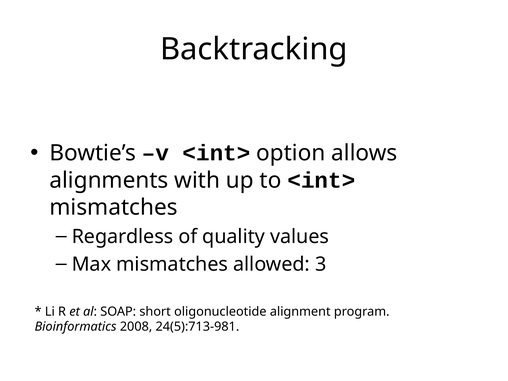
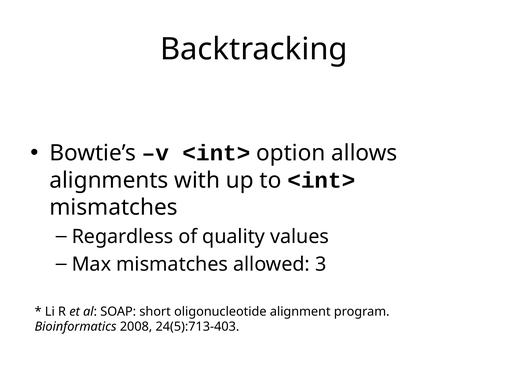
24(5):713-981: 24(5):713-981 -> 24(5):713-403 (197, 327)
